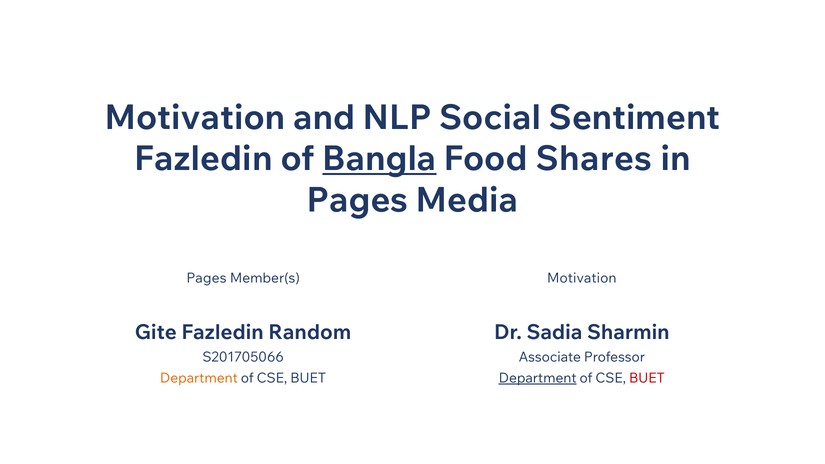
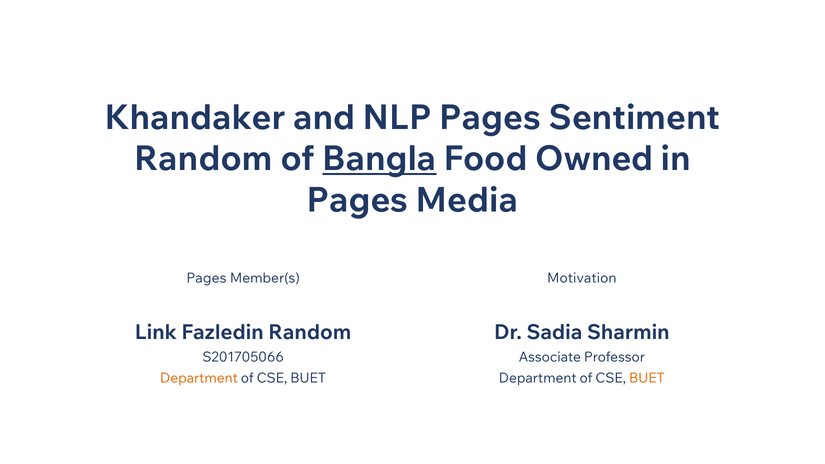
Motivation: Motivation -> Khandaker (195, 118)
NLP Social: Social -> Pages (490, 118)
Fazledin: Fazledin -> Random (203, 159)
Shares: Shares -> Owned (594, 159)
Gite: Gite -> Link (156, 332)
Department underline: present -> none (538, 378)
BUET colour: red -> orange (647, 378)
